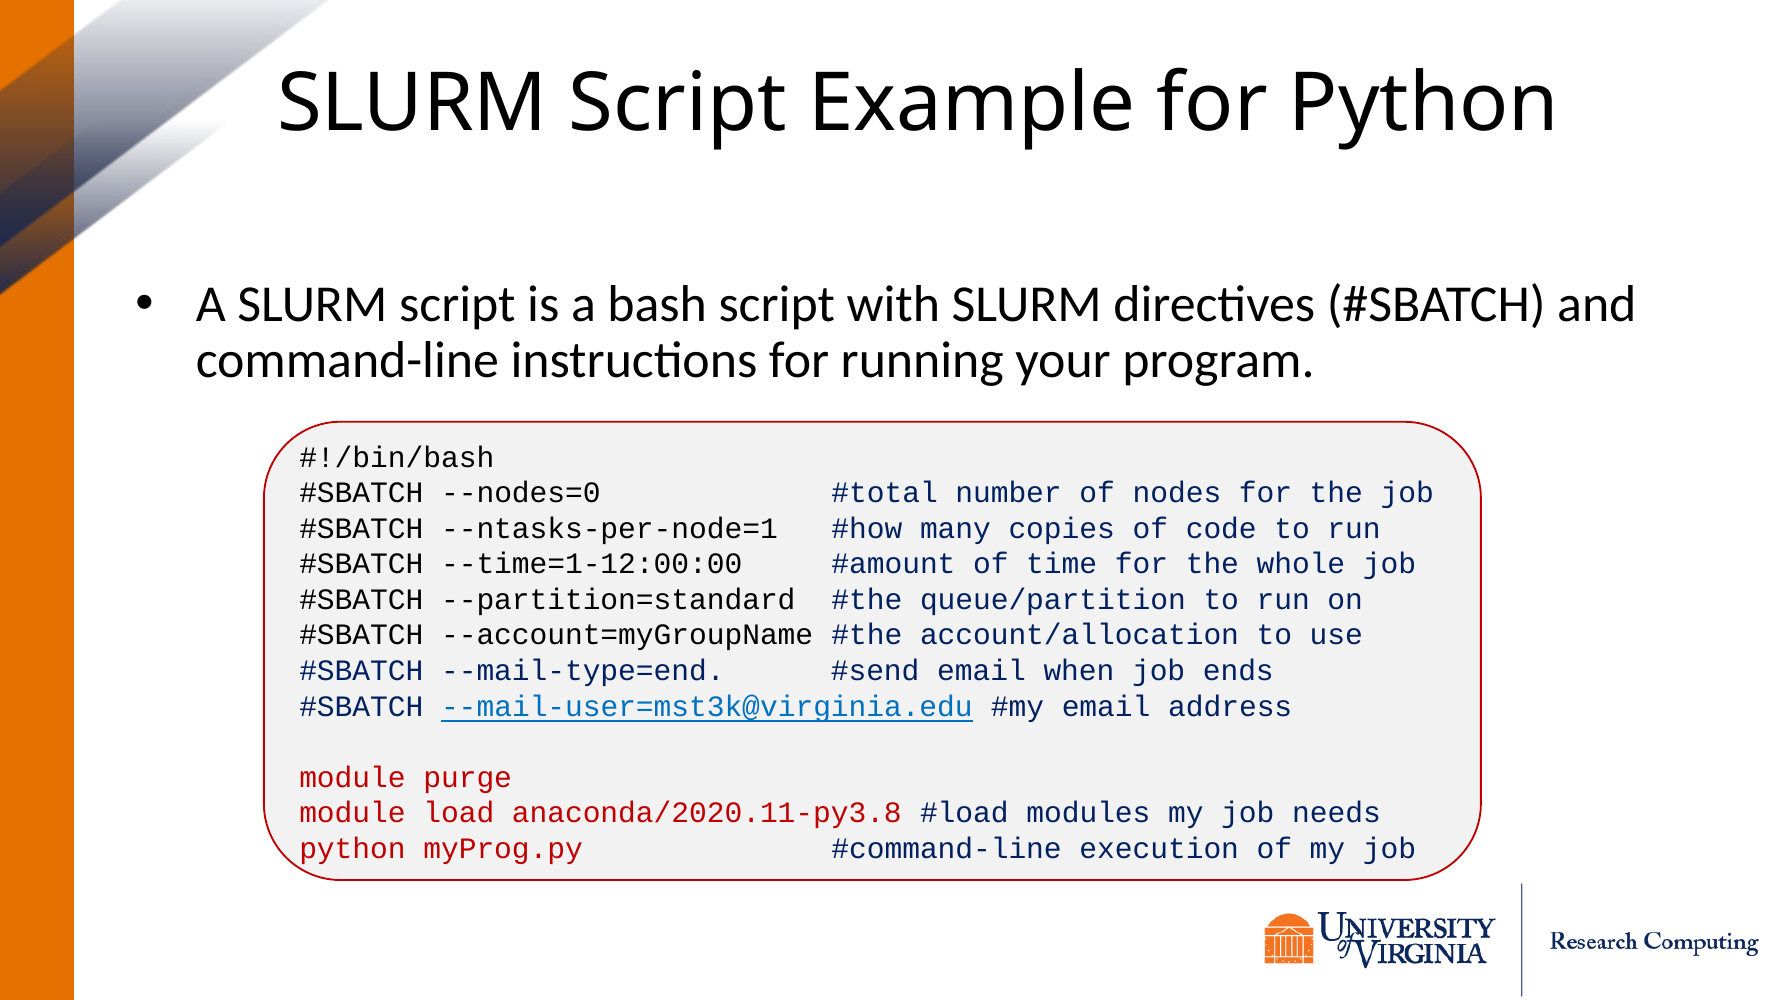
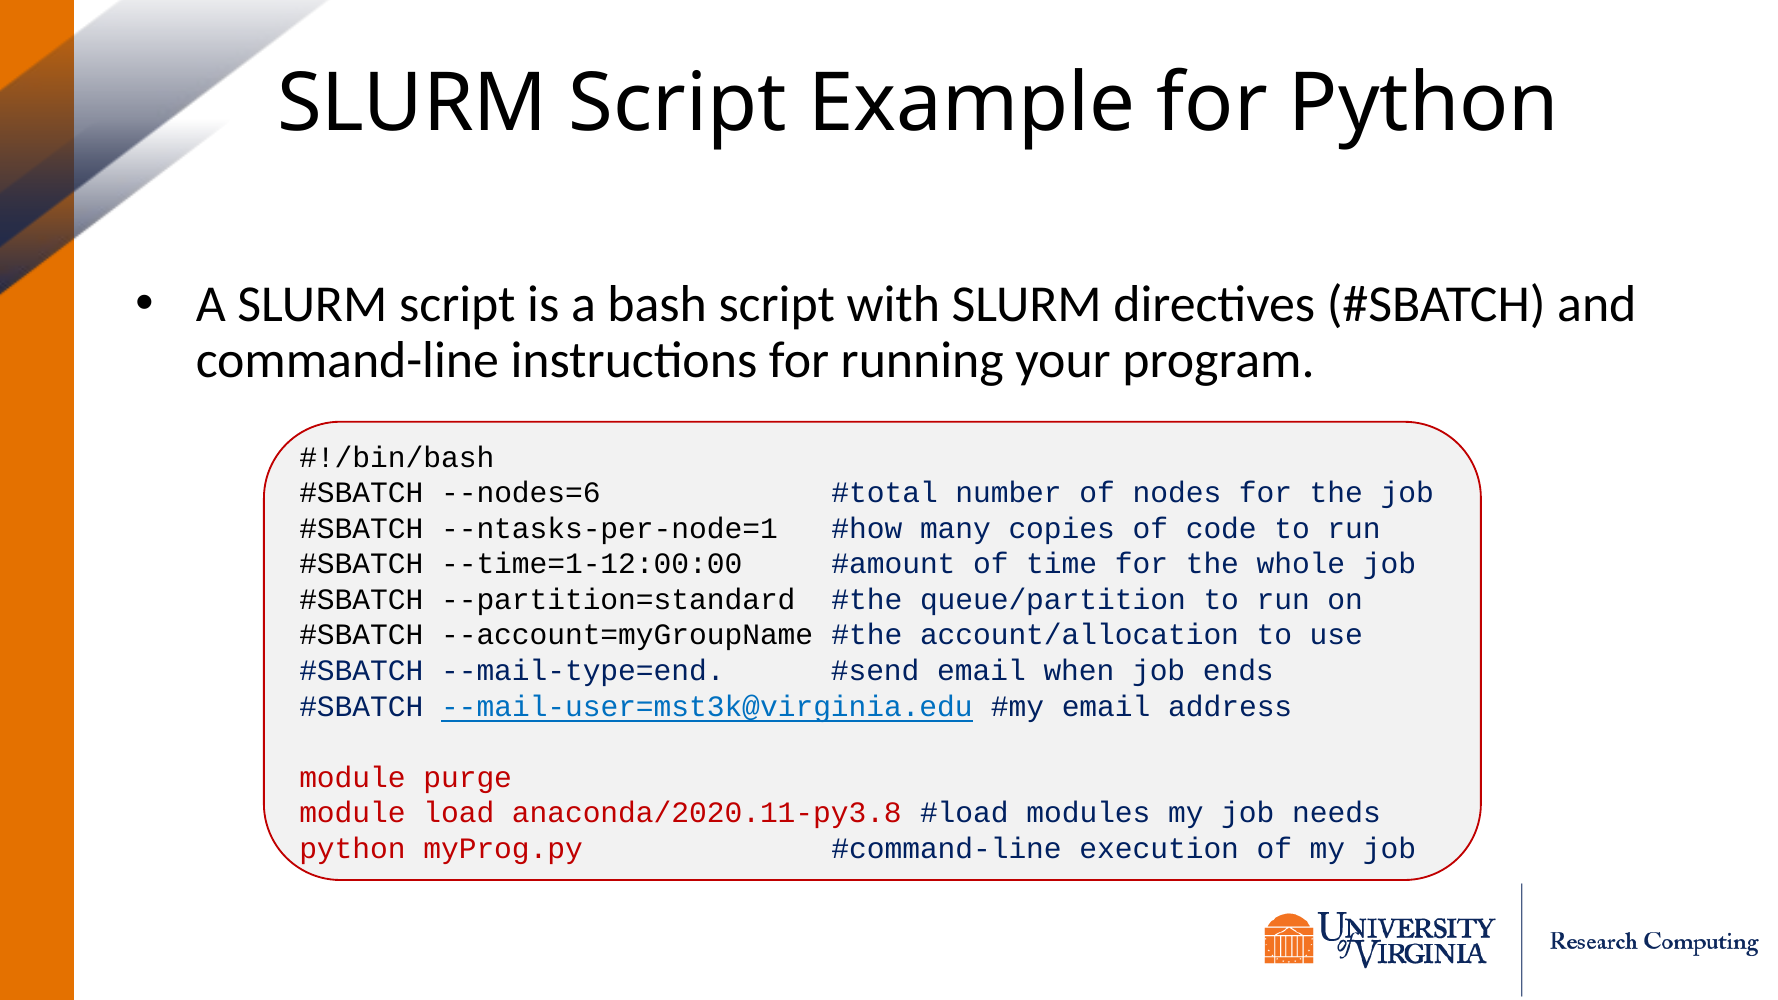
--nodes=0: --nodes=0 -> --nodes=6 (521, 493)
